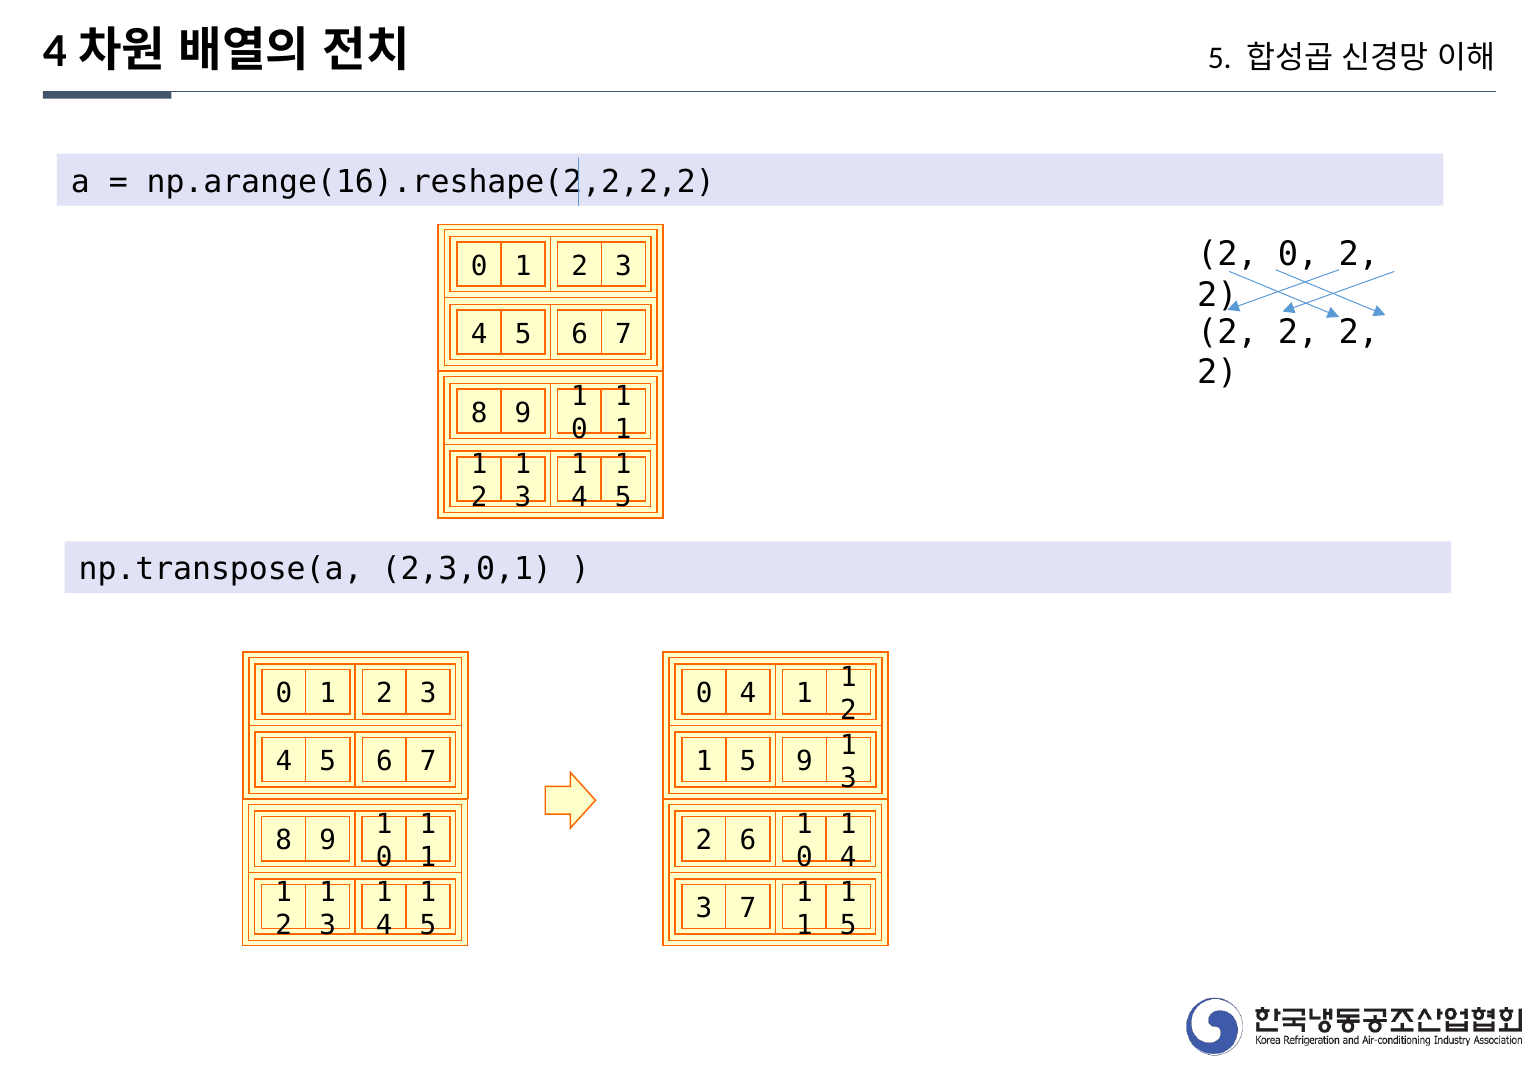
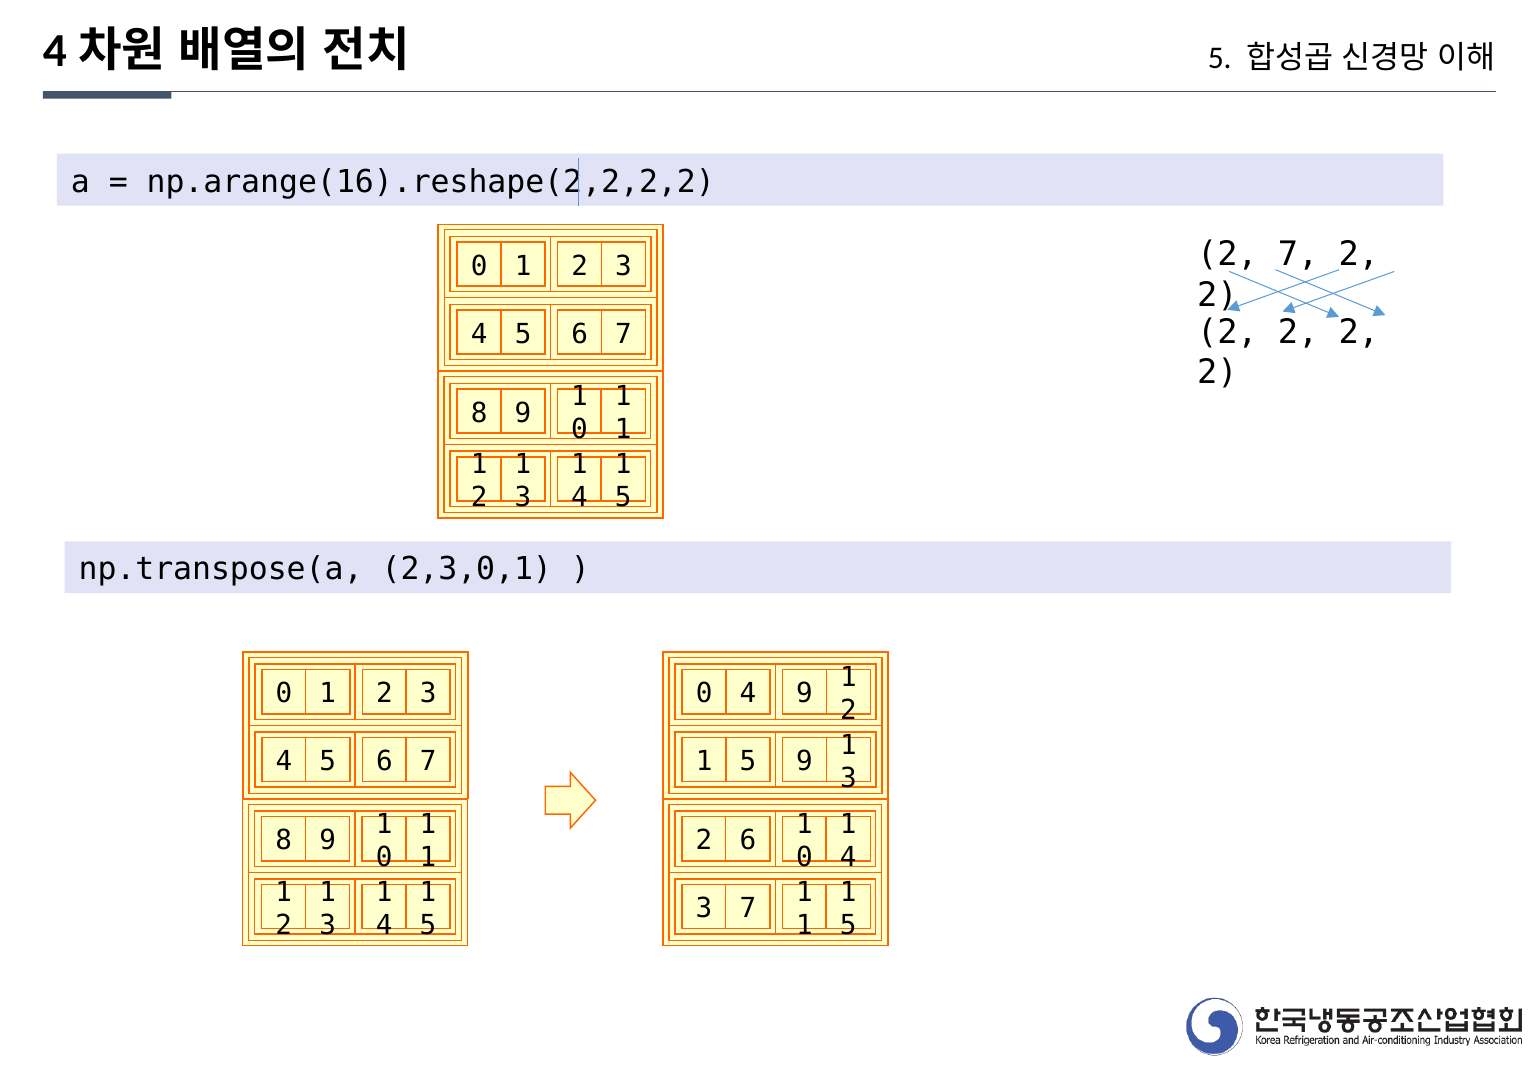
0: 0 -> 7 (1298, 255)
0 4 1: 1 -> 9 (805, 694)
